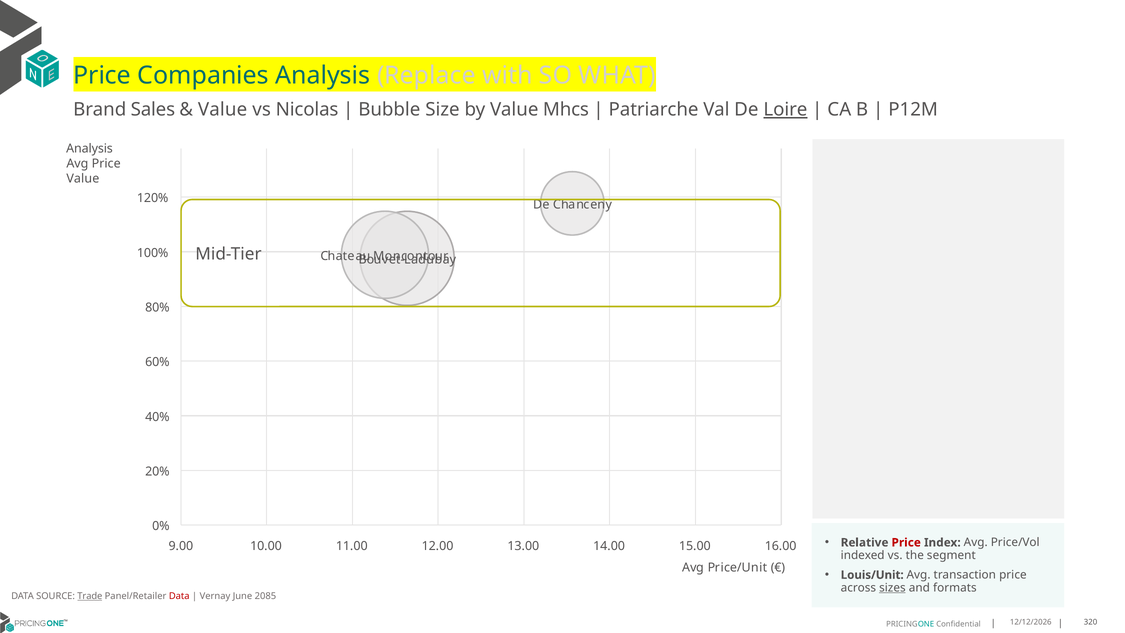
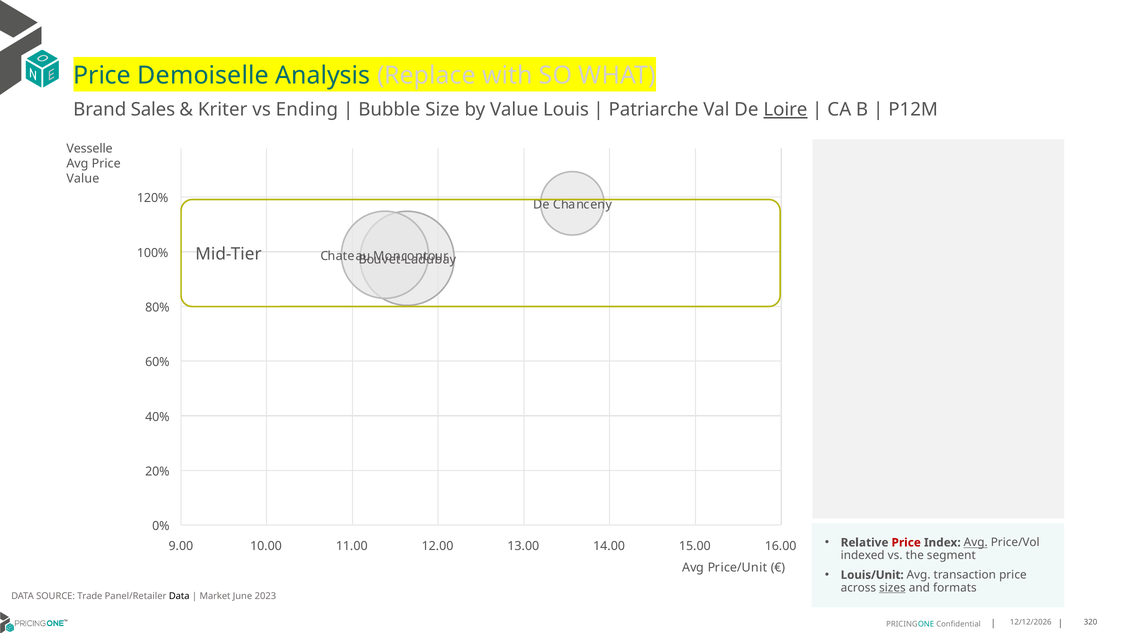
Companies: Companies -> Demoiselle (203, 76)
Value: Value -> Kriter (223, 110)
Nicolas: Nicolas -> Ending (307, 110)
Mhcs: Mhcs -> Louis (566, 110)
Analysis: Analysis -> Vesselle (90, 149)
Avg underline: none -> present (976, 542)
Trade underline: present -> none (90, 596)
Data colour: red -> black (179, 596)
Vernay: Vernay -> Market (215, 596)
2085: 2085 -> 2023 (265, 596)
